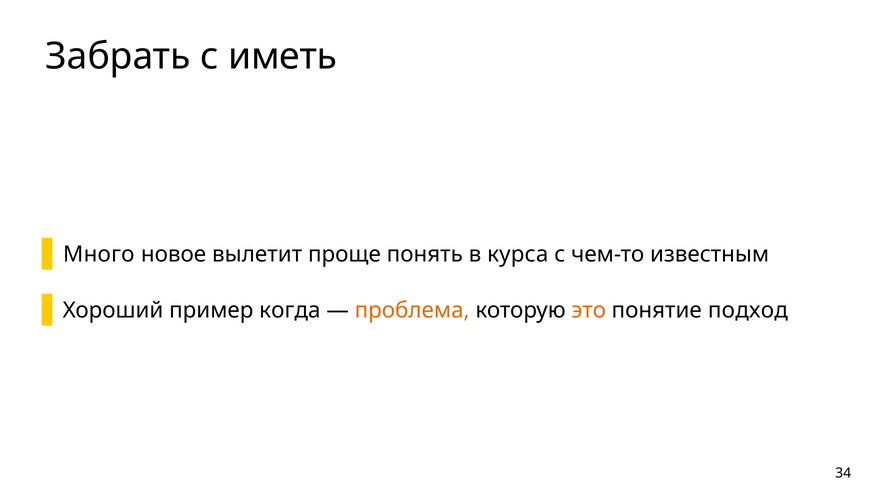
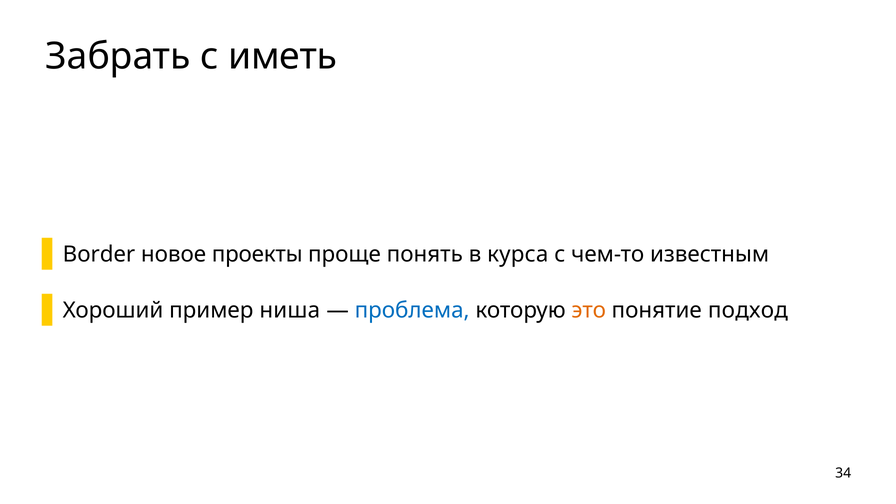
Много: Много -> Border (99, 254)
вылетит: вылетит -> проекты (257, 254)
когда: когда -> ниша (290, 310)
проблема colour: orange -> blue (412, 310)
